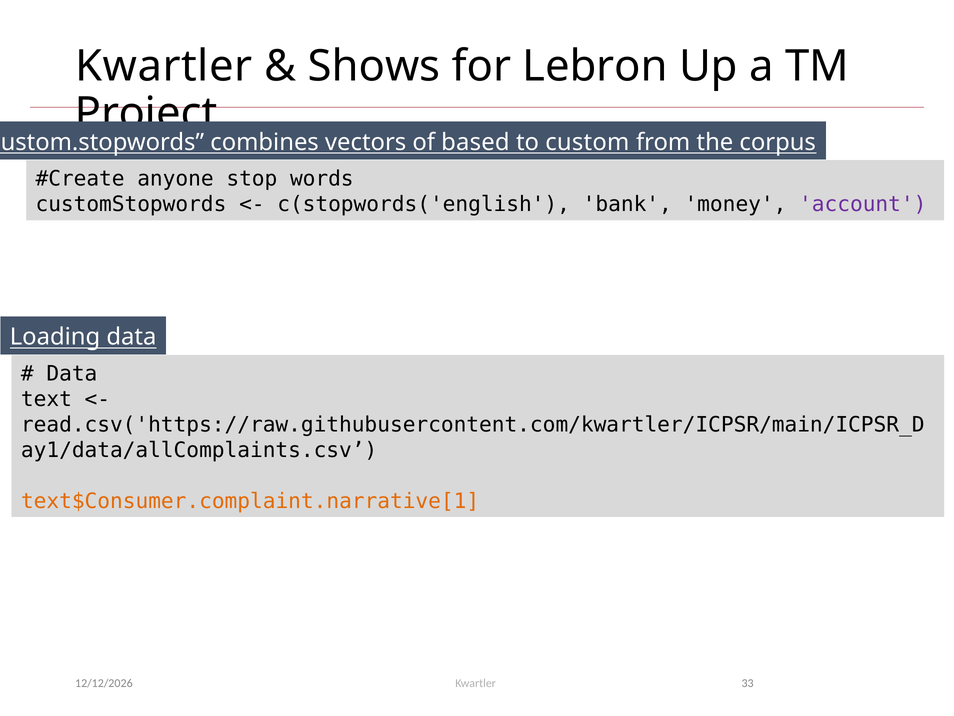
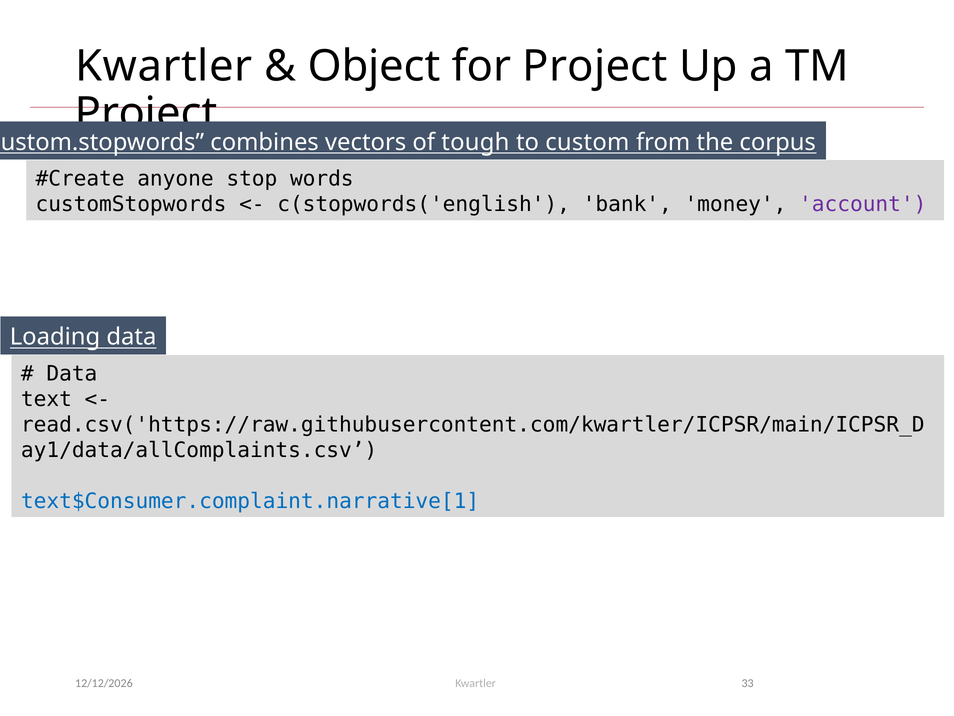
Shows: Shows -> Object (374, 66)
for Lebron: Lebron -> Project (595, 66)
based: based -> tough (475, 142)
text$Consumer.complaint.narrative[1 colour: orange -> blue (250, 501)
